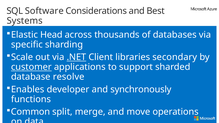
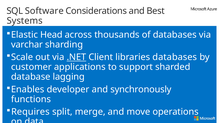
specific: specific -> varchar (27, 45)
libraries secondary: secondary -> databases (175, 57)
customer underline: present -> none (31, 67)
resolve: resolve -> lagging (69, 77)
Common: Common -> Requires (30, 112)
